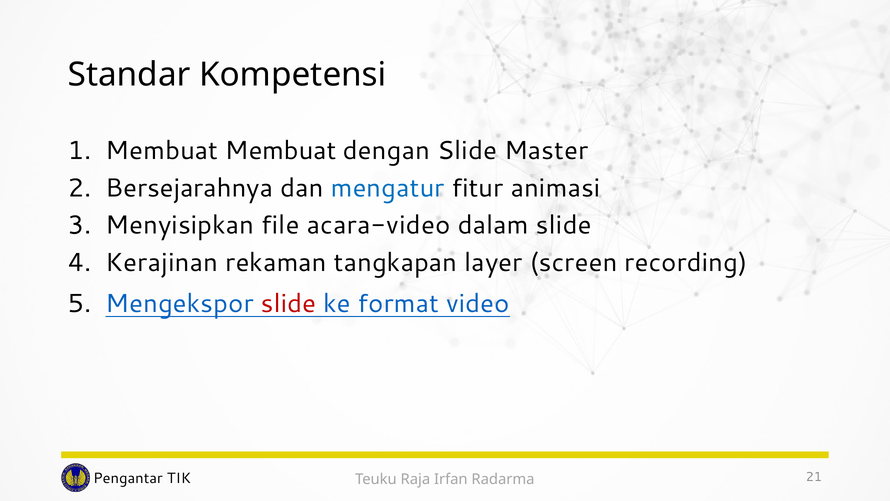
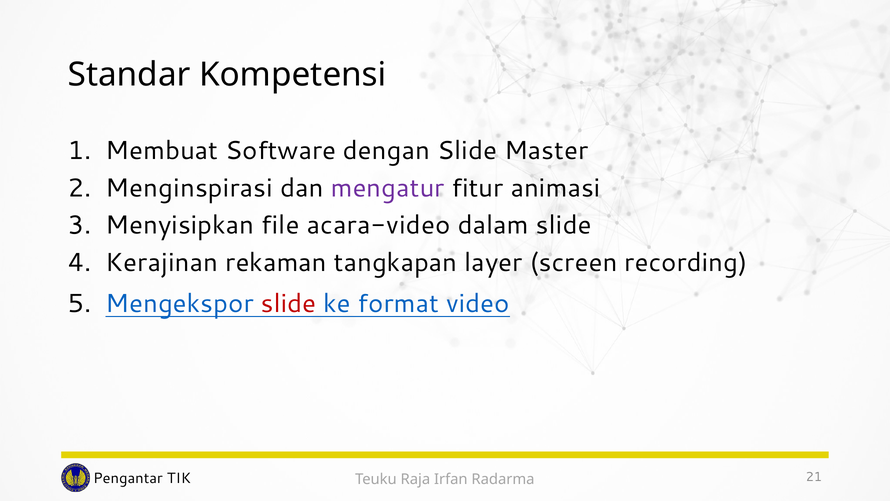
Membuat Membuat: Membuat -> Software (281, 150)
Bersejarahnya: Bersejarahnya -> Menginspirasi (189, 188)
mengatur colour: blue -> purple (388, 188)
